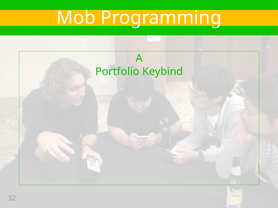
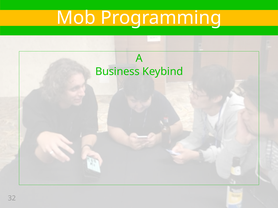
Portfolio: Portfolio -> Business (117, 72)
